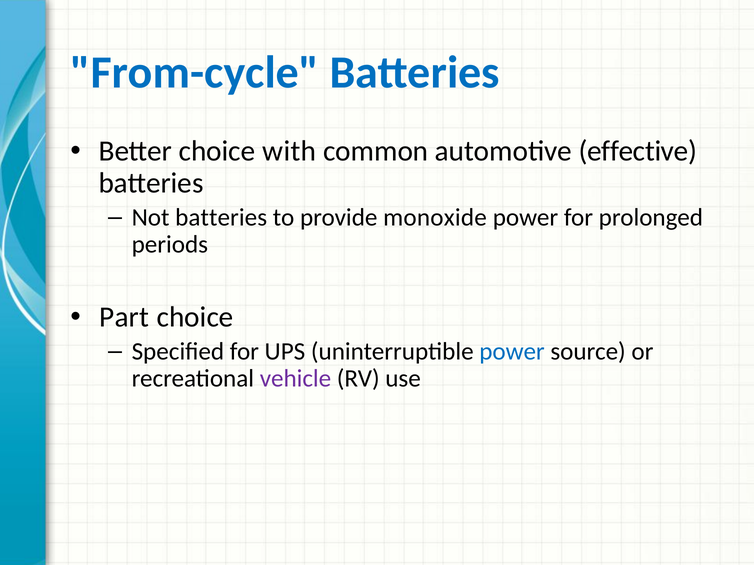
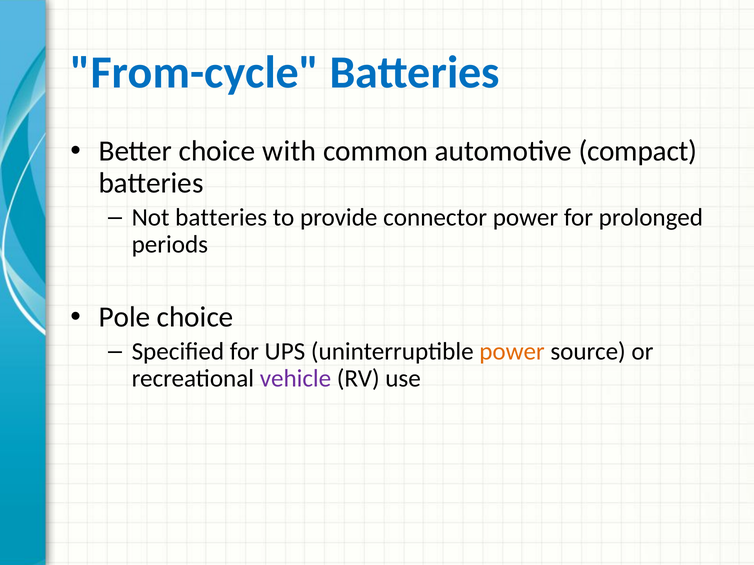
effective: effective -> compact (638, 151)
monoxide: monoxide -> connector (435, 218)
Part: Part -> Pole (124, 317)
power colour: blue -> orange (512, 352)
